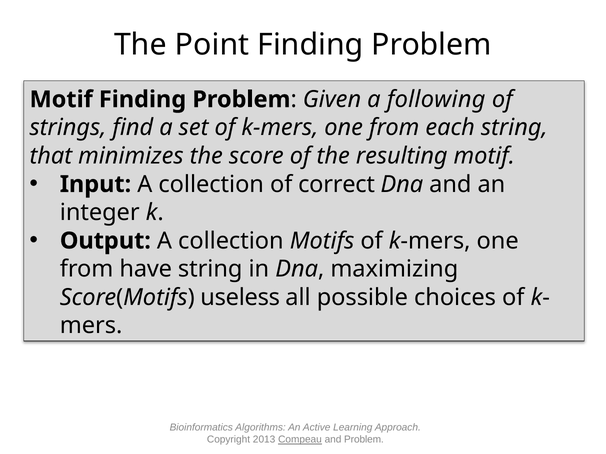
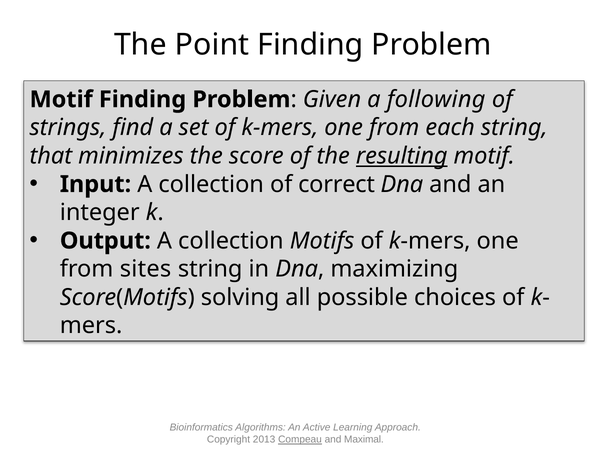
resulting underline: none -> present (402, 156)
have: have -> sites (146, 269)
useless: useless -> solving (240, 298)
and Problem: Problem -> Maximal (364, 440)
